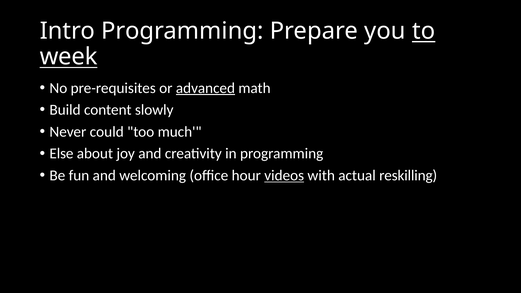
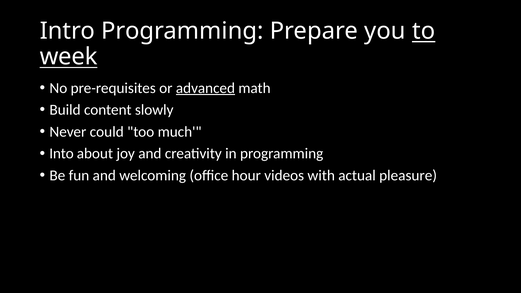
Else: Else -> Into (61, 154)
videos underline: present -> none (284, 175)
reskilling: reskilling -> pleasure (408, 175)
